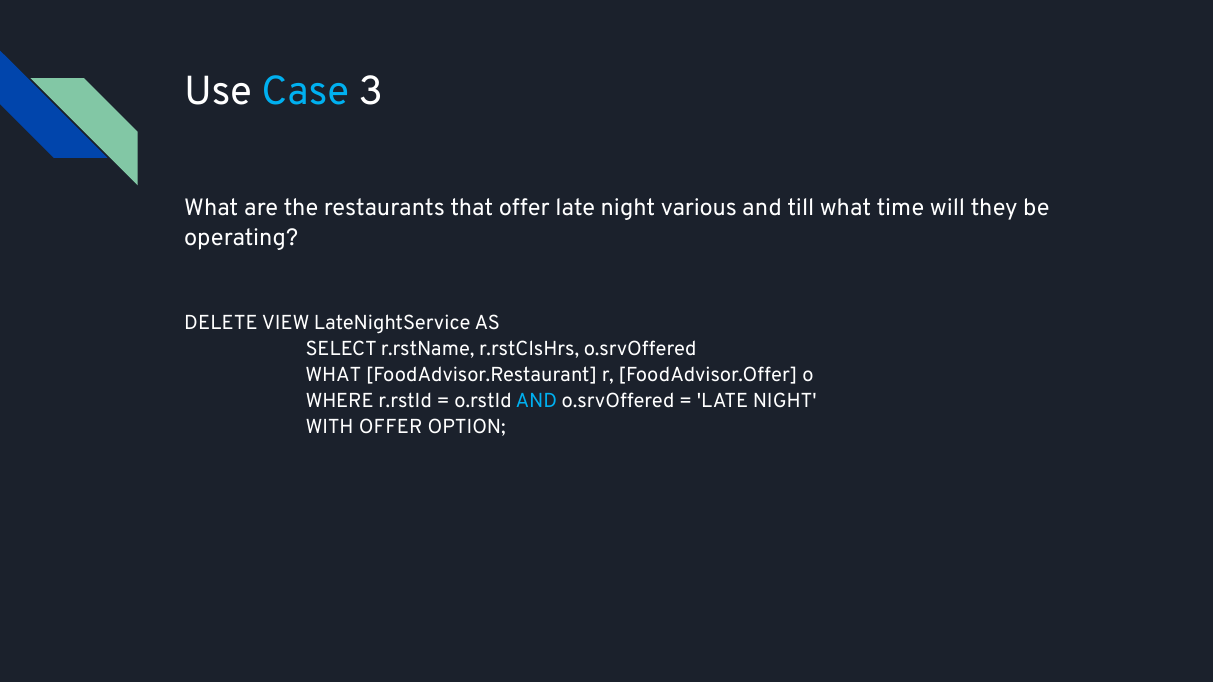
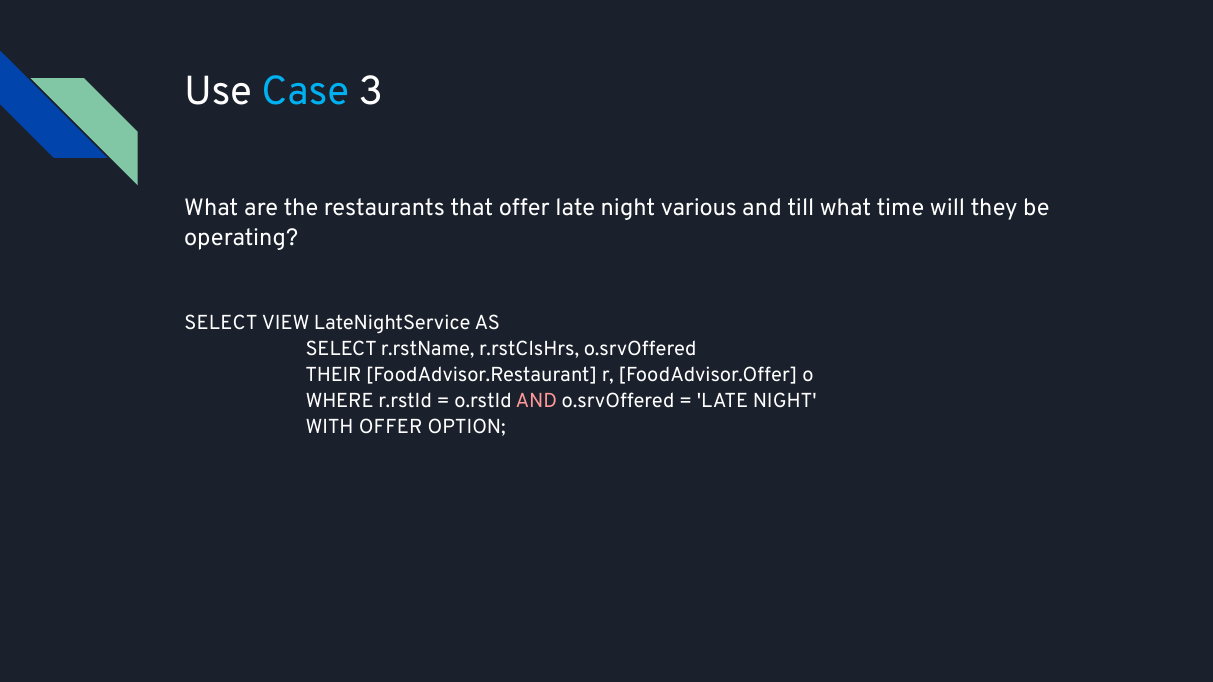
DELETE: DELETE -> SELECT (221, 323)
WHAT: WHAT -> THEIR (333, 375)
AND colour: light blue -> pink (536, 401)
